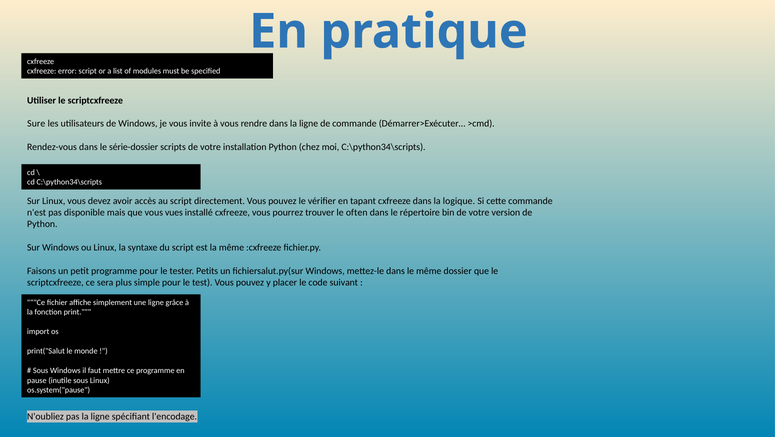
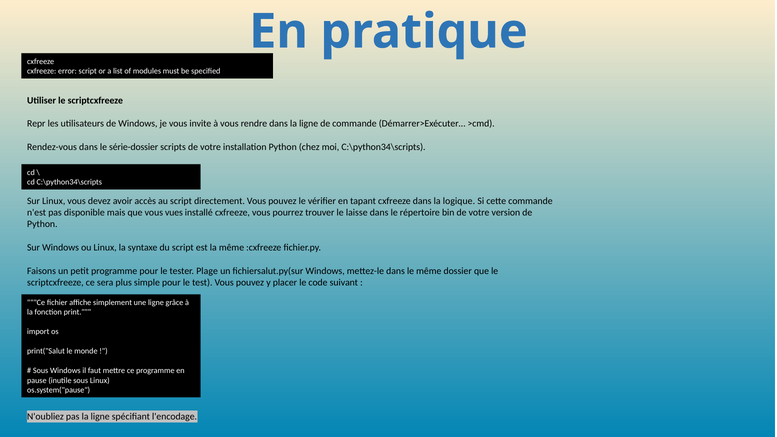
Sure: Sure -> Repr (36, 124)
often: often -> laisse (357, 213)
Petits: Petits -> Plage (207, 271)
